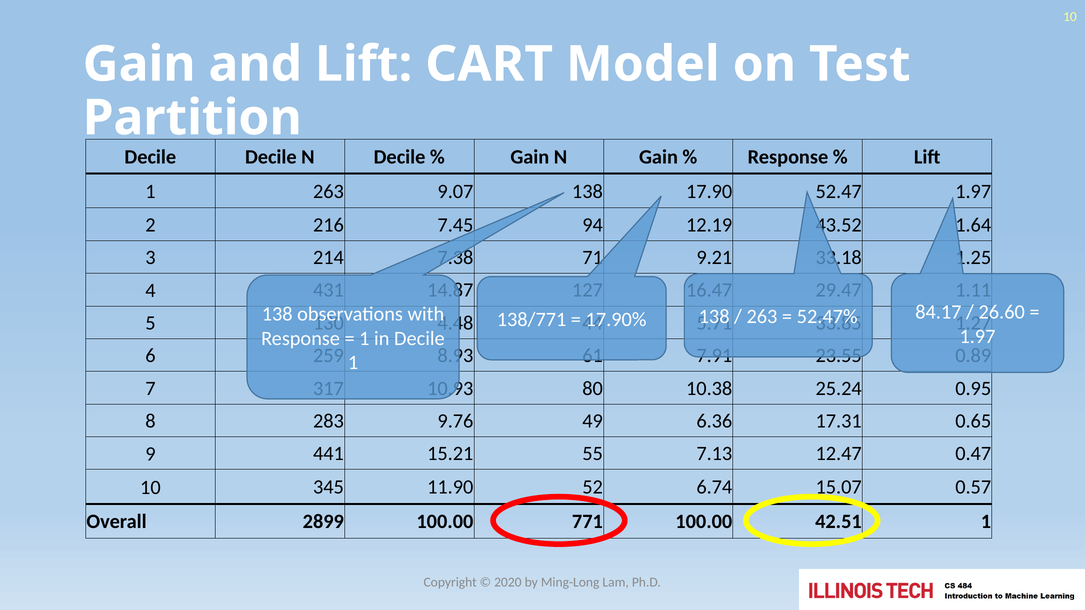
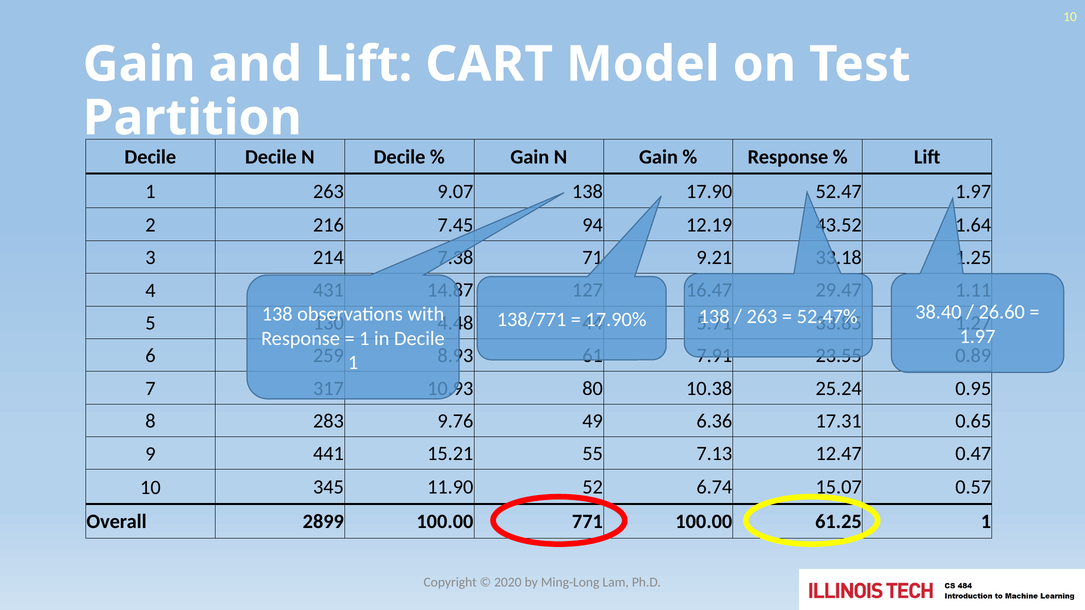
84.17: 84.17 -> 38.40 (938, 312)
42.51: 42.51 -> 61.25 (838, 522)
